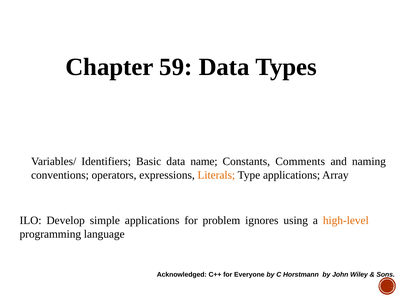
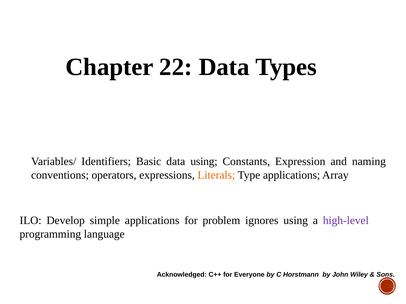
59: 59 -> 22 (176, 67)
data name: name -> using (204, 162)
Comments: Comments -> Expression (300, 162)
high-level colour: orange -> purple (346, 221)
